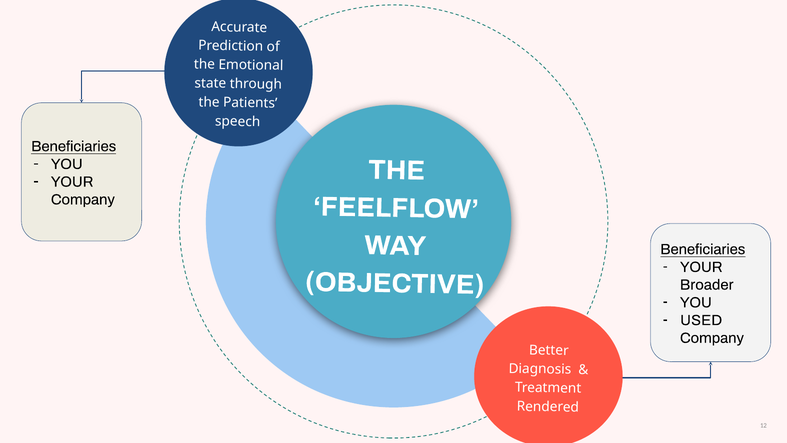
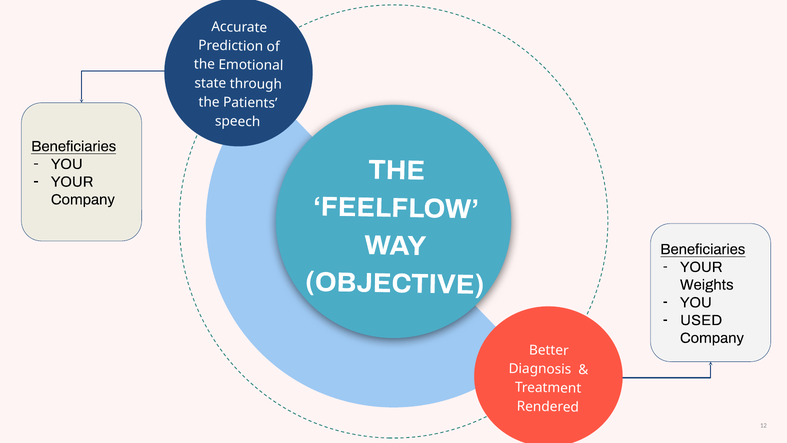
Broader: Broader -> Weights (707, 285)
